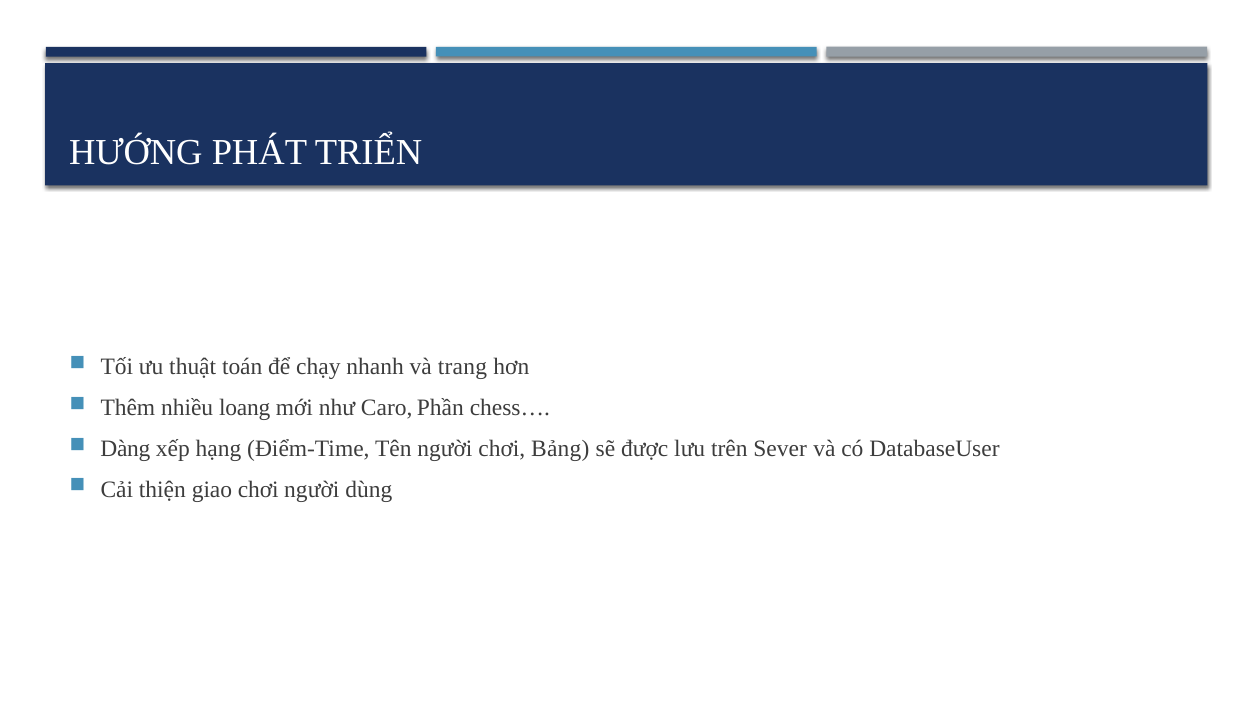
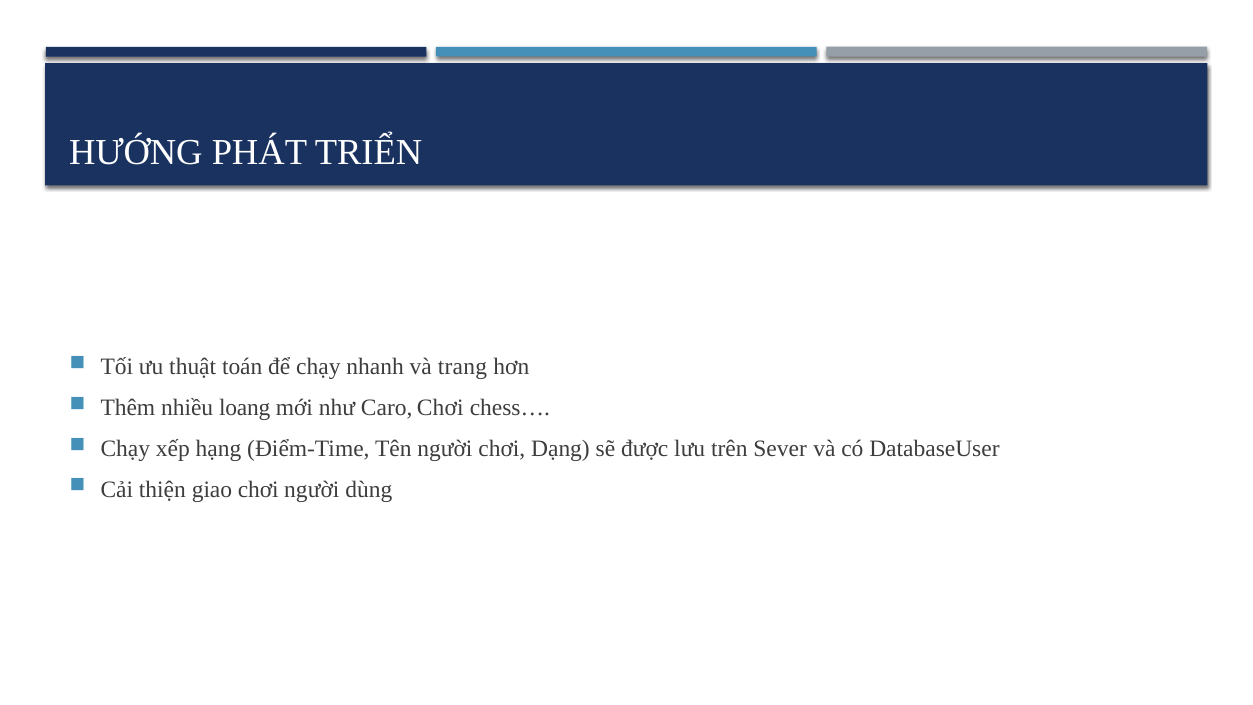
Caro Phần: Phần -> Chơi (440, 408)
Dàng: Dàng -> Chạy (125, 449)
Bảng: Bảng -> Dạng (560, 449)
